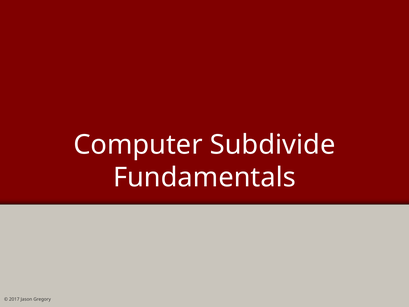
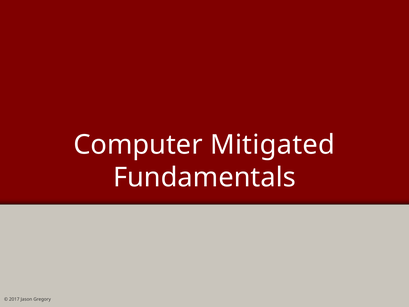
Subdivide: Subdivide -> Mitigated (272, 145)
